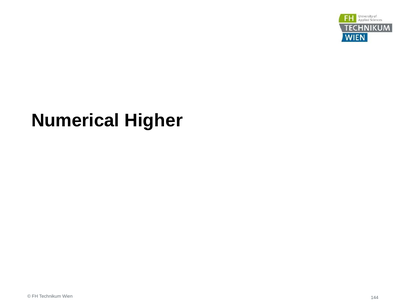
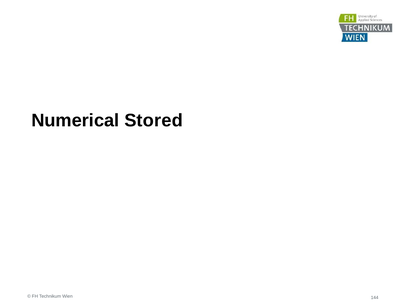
Higher: Higher -> Stored (154, 120)
